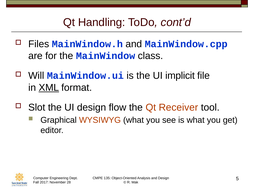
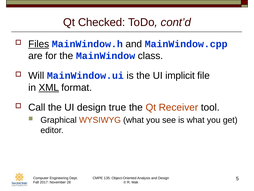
Handling: Handling -> Checked (102, 22)
Files underline: none -> present (39, 44)
Slot: Slot -> Call (37, 107)
flow: flow -> true (117, 107)
